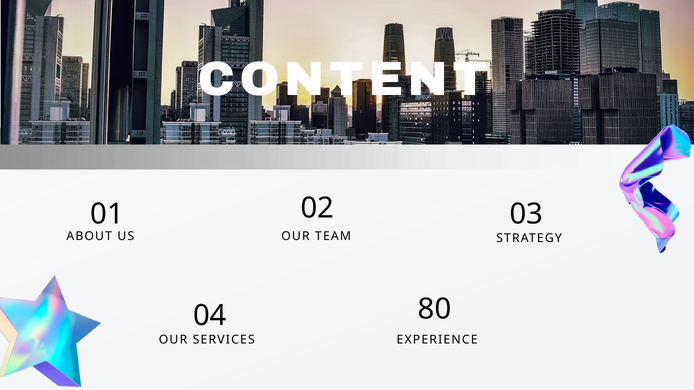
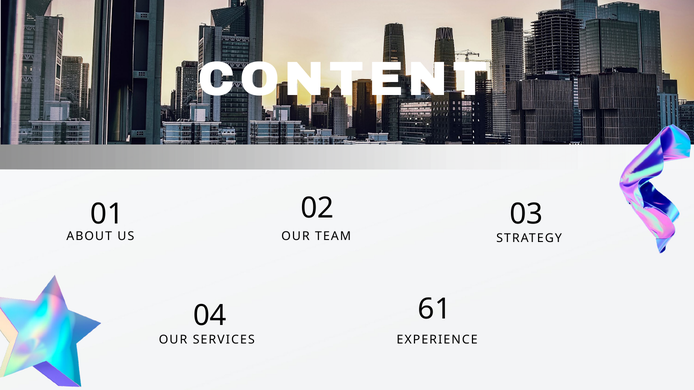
80: 80 -> 61 (435, 309)
